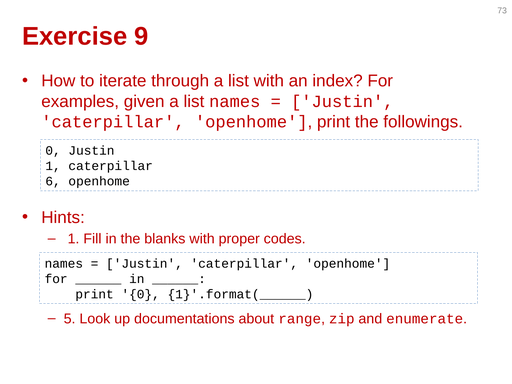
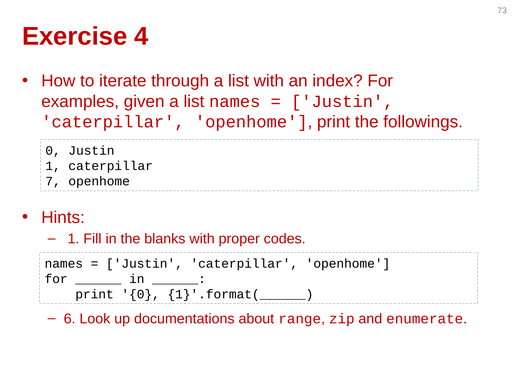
9: 9 -> 4 (141, 36)
6: 6 -> 7 (53, 181)
5: 5 -> 6 (70, 319)
